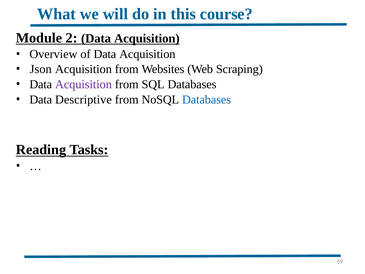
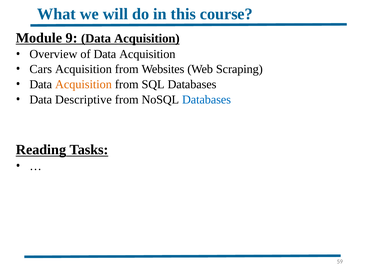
2: 2 -> 9 (72, 38)
Json: Json -> Cars (41, 69)
Acquisition colour: purple -> orange (83, 84)
